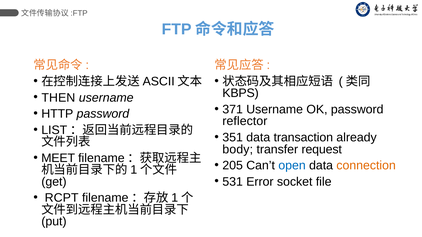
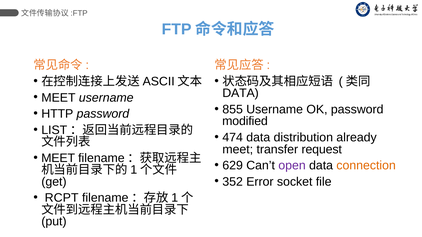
KBPS: KBPS -> DATA (241, 93)
THEN: THEN -> MEET (58, 98)
371: 371 -> 855 (233, 110)
reflector: reflector -> modified (245, 121)
351: 351 -> 474 (233, 138)
transaction: transaction -> distribution (303, 138)
body: body -> meet (238, 150)
205: 205 -> 629 (233, 166)
open colour: blue -> purple (292, 166)
531: 531 -> 352 (233, 182)
